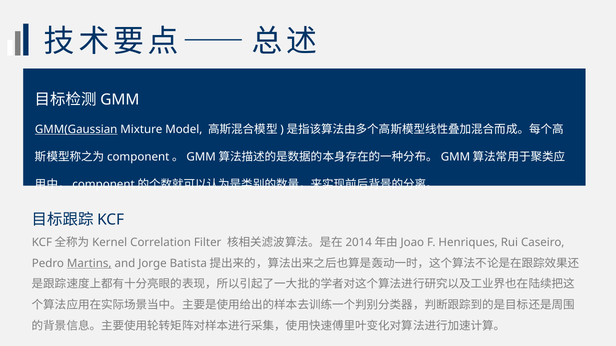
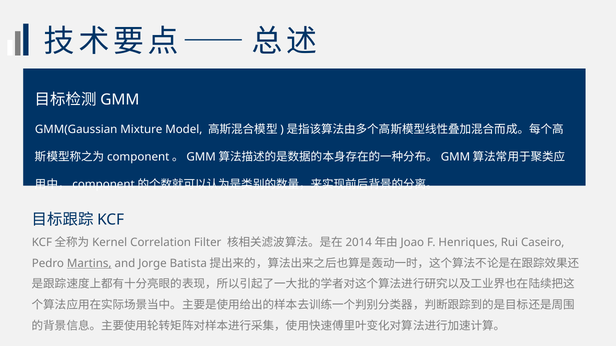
GMM(Gaussian underline: present -> none (76, 129)
